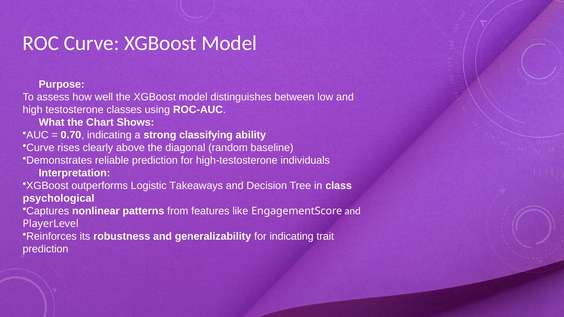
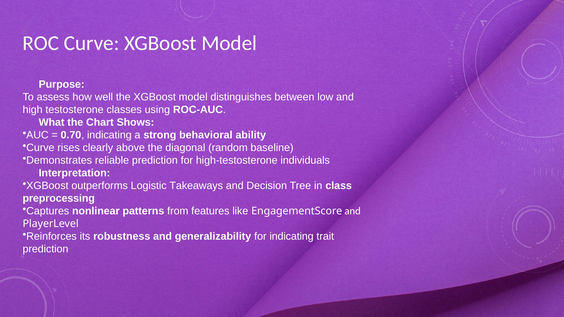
classifying: classifying -> behavioral (206, 135)
psychological: psychological -> preprocessing (59, 199)
